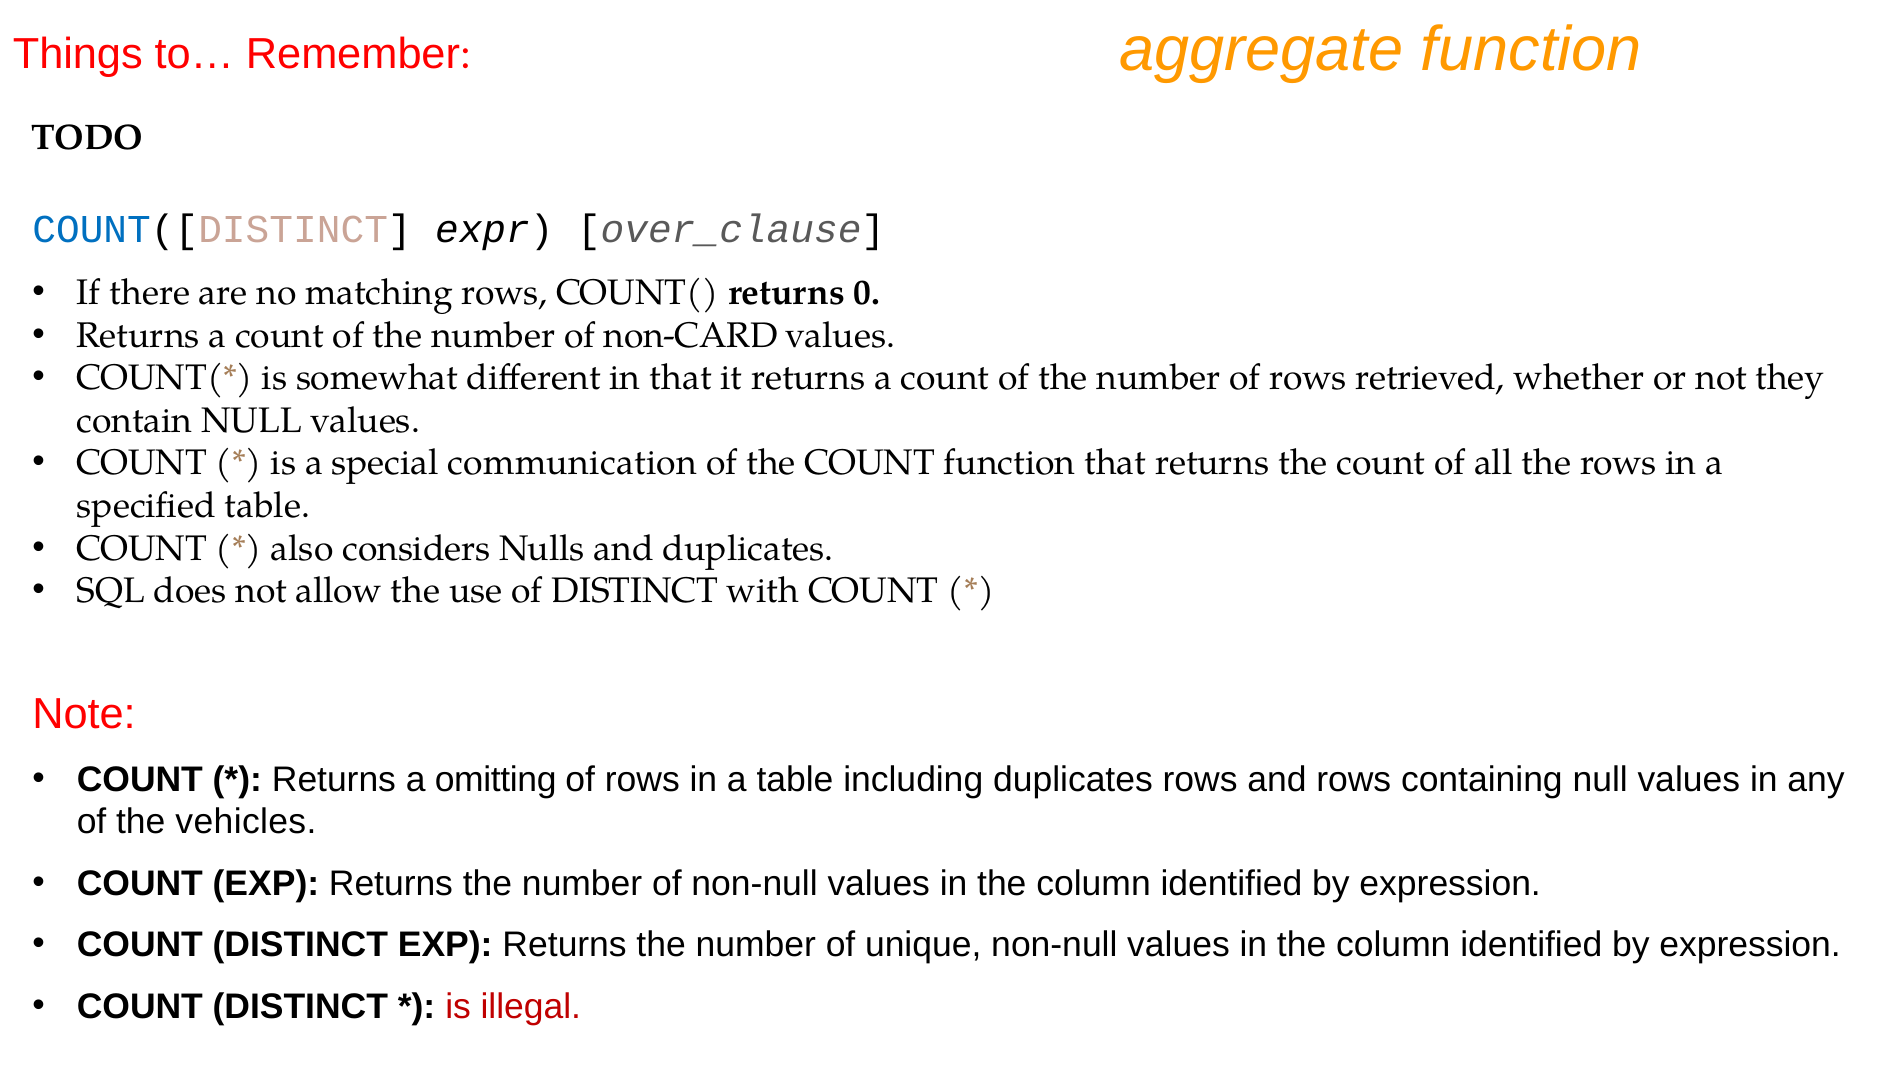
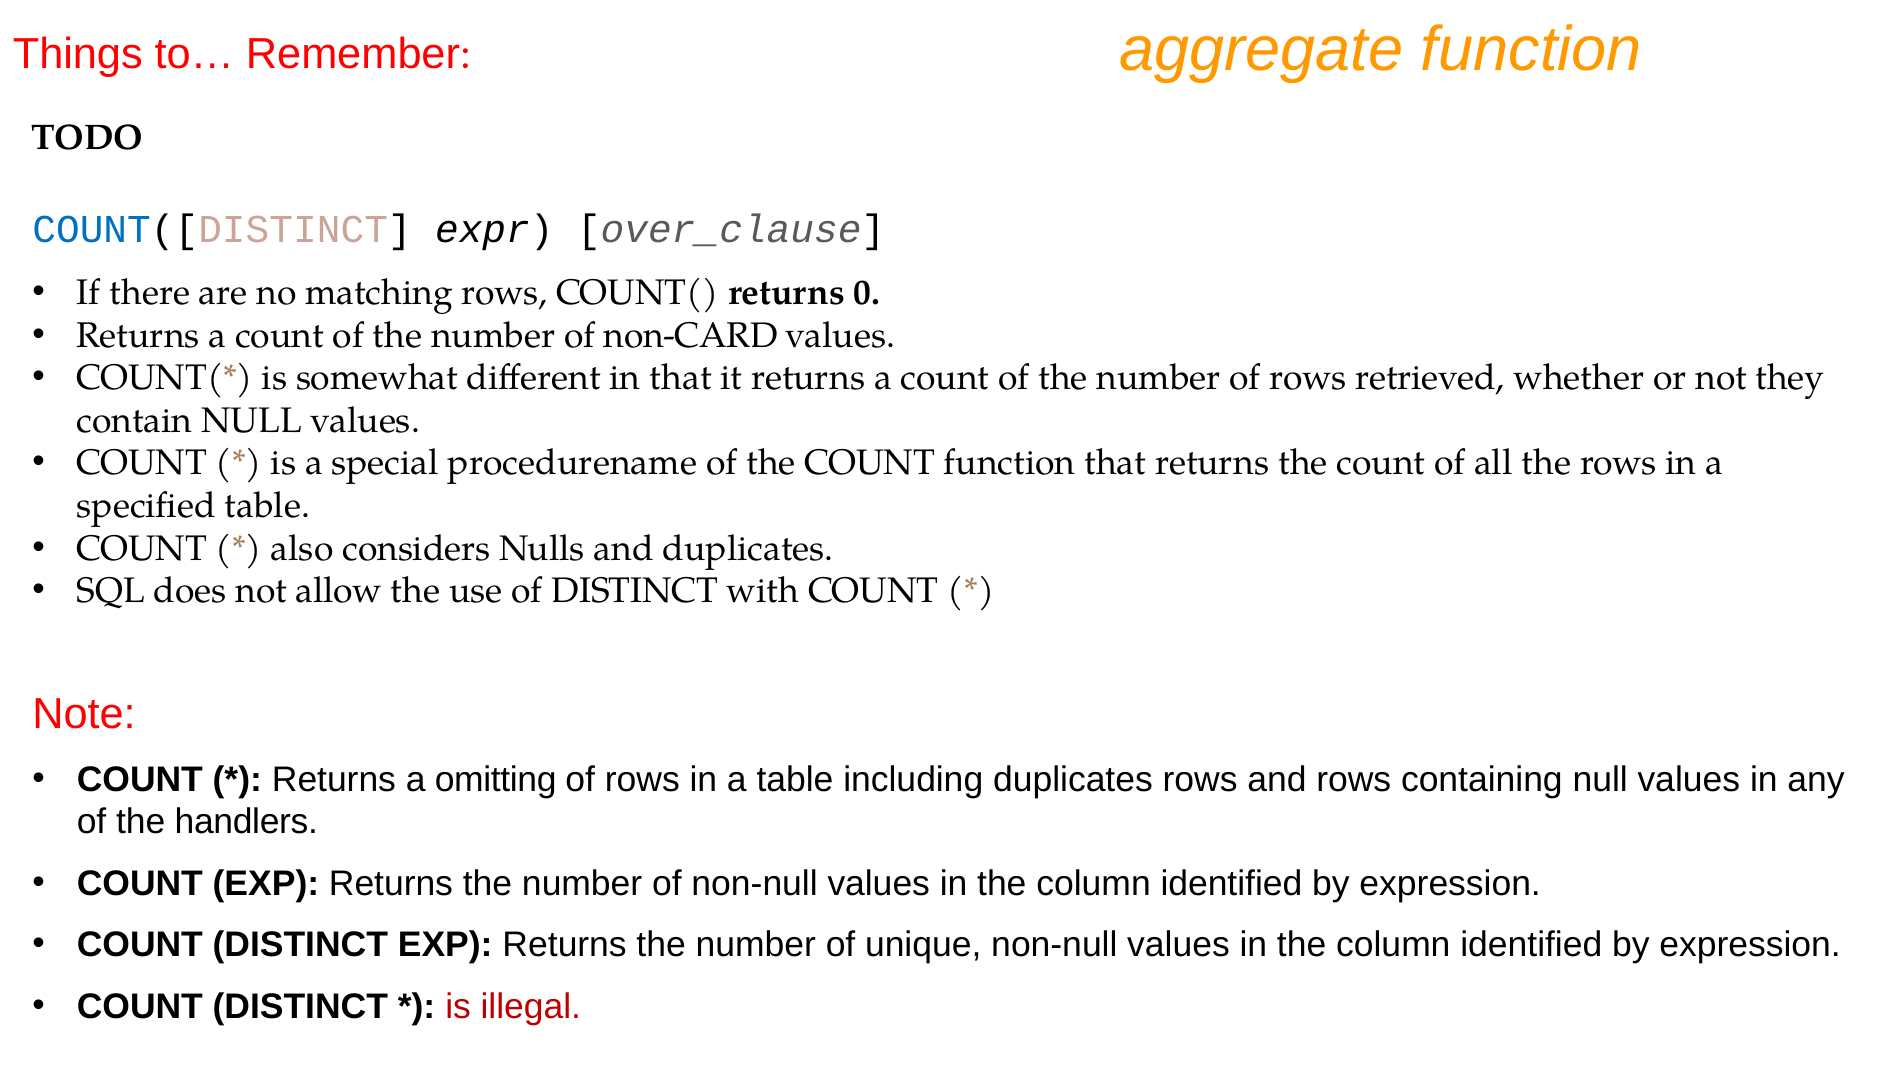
communication: communication -> procedurename (572, 463)
vehicles: vehicles -> handlers (246, 822)
